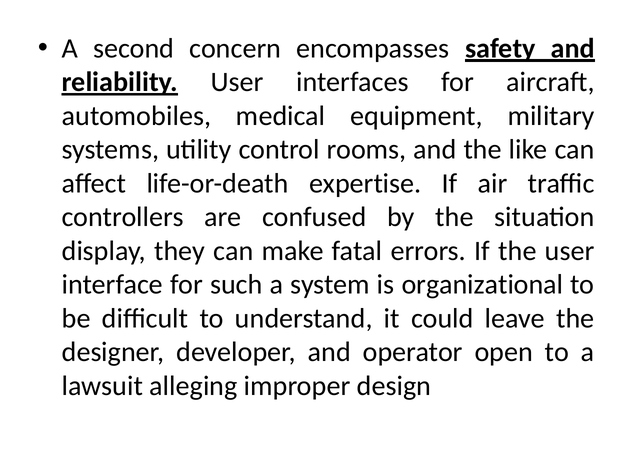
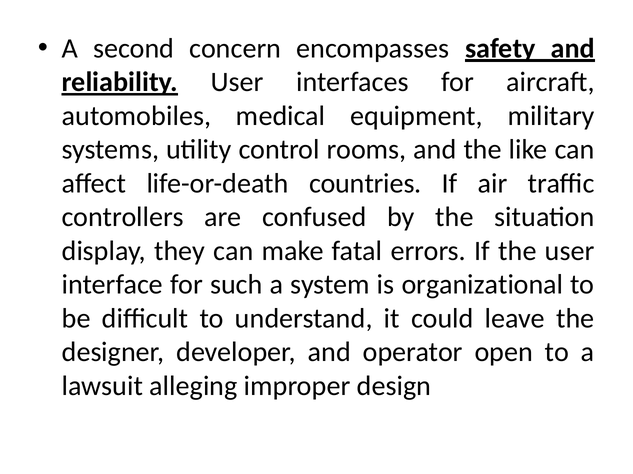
expertise: expertise -> countries (365, 184)
